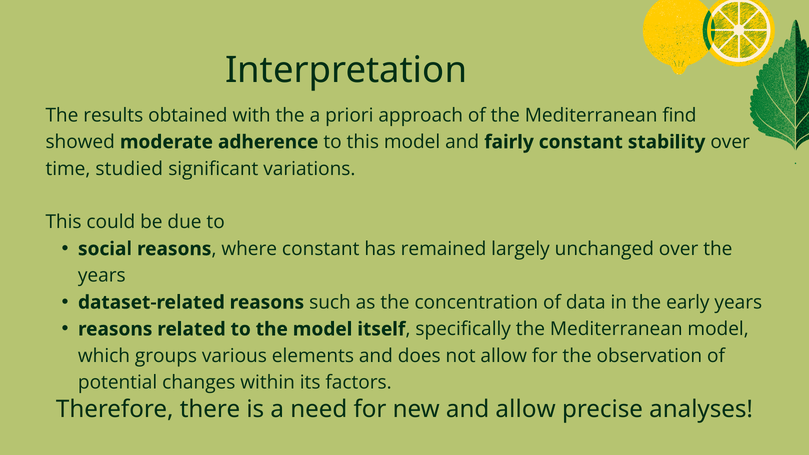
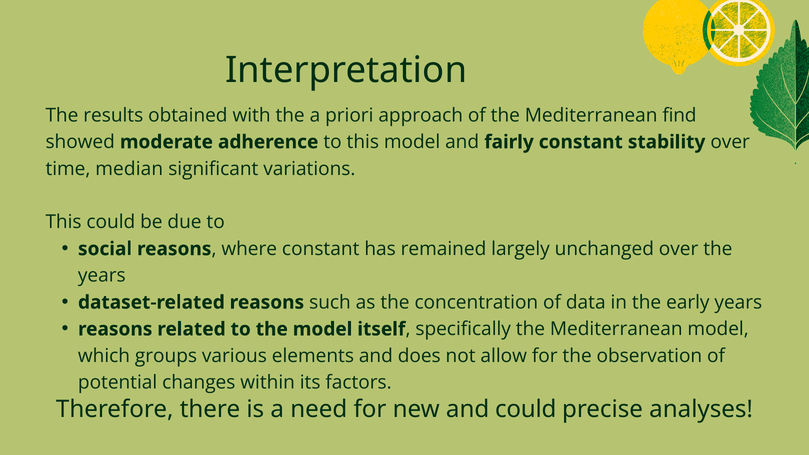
studied: studied -> median (129, 169)
and allow: allow -> could (526, 410)
